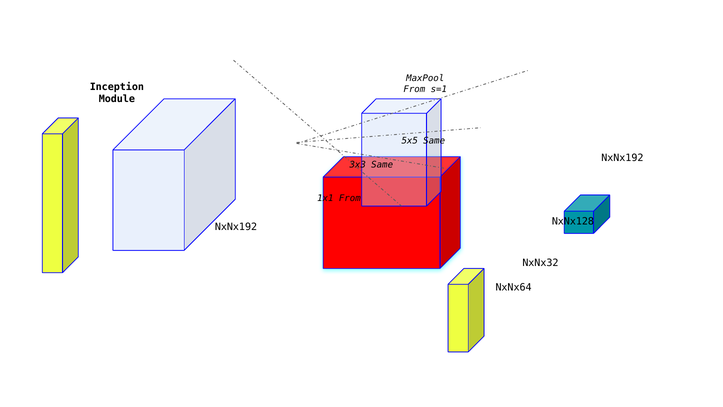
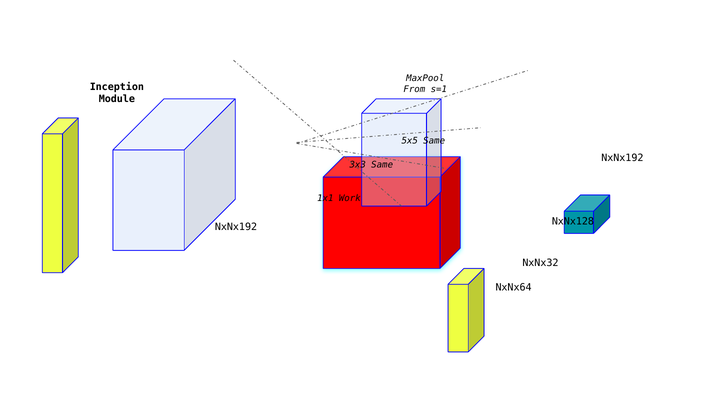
1x1 From: From -> Work (350, 198)
